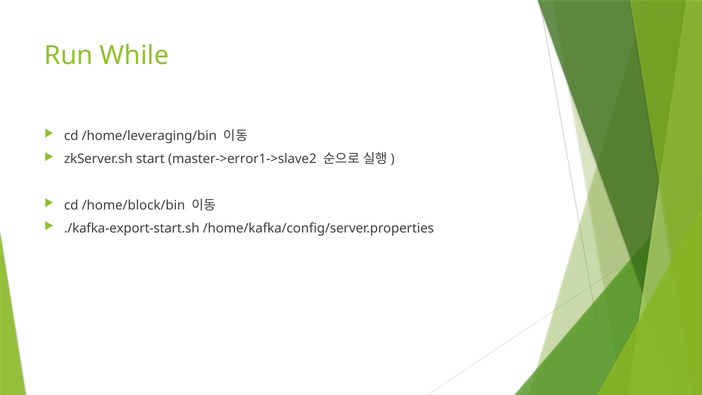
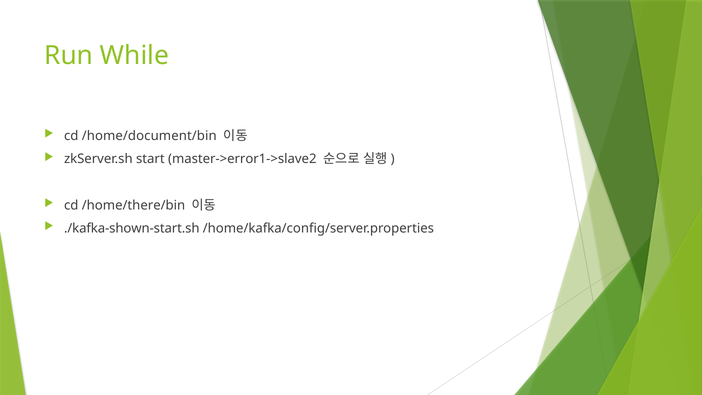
/home/leveraging/bin: /home/leveraging/bin -> /home/document/bin (149, 136)
/home/block/bin: /home/block/bin -> /home/there/bin (134, 205)
./kafka-export-start.sh: ./kafka-export-start.sh -> ./kafka-shown-start.sh (132, 228)
